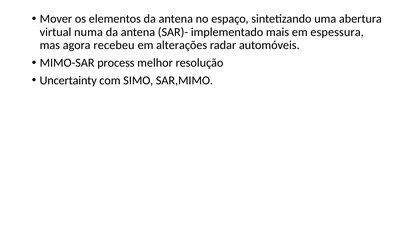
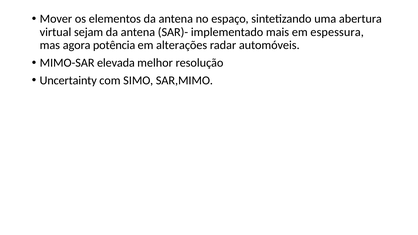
numa: numa -> sejam (89, 32)
recebeu: recebeu -> potência (114, 45)
process: process -> elevada (116, 63)
